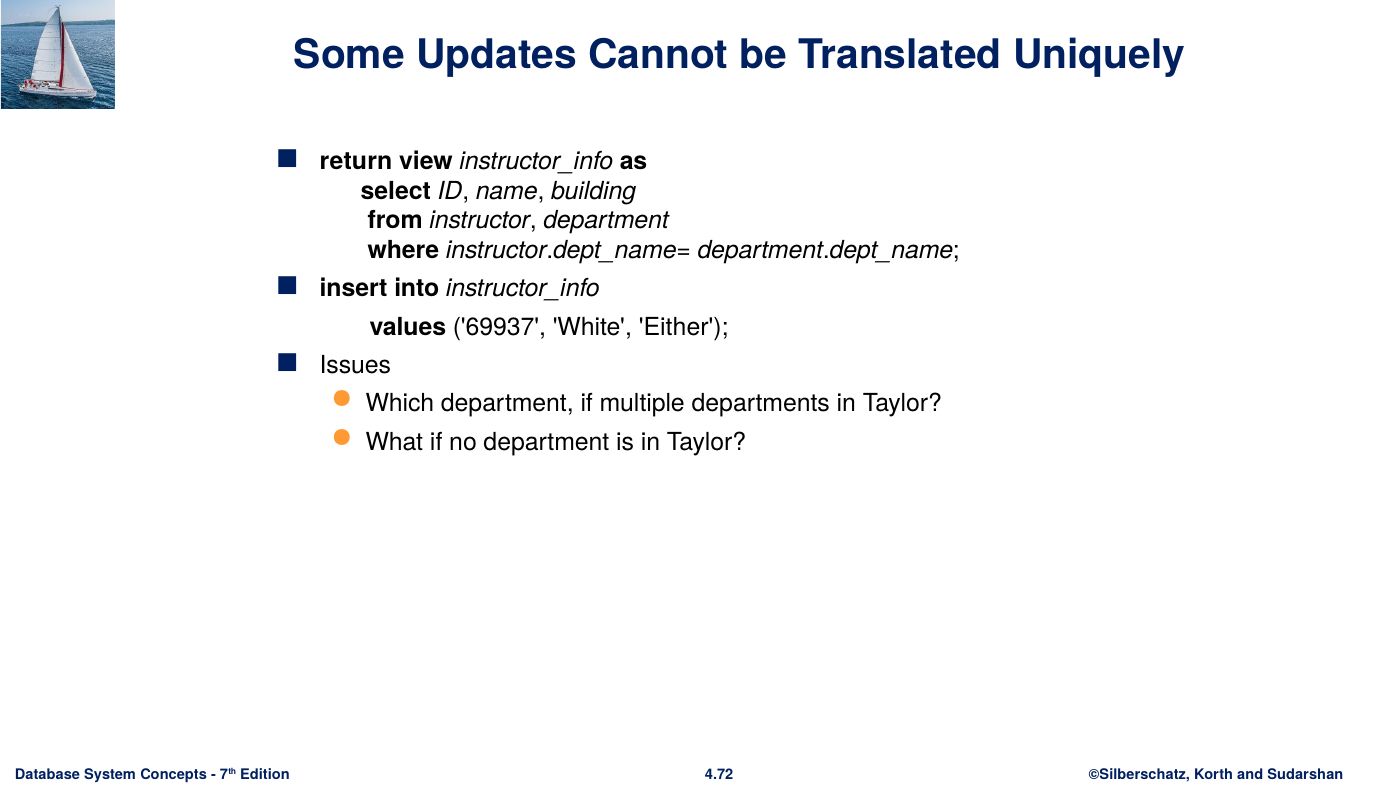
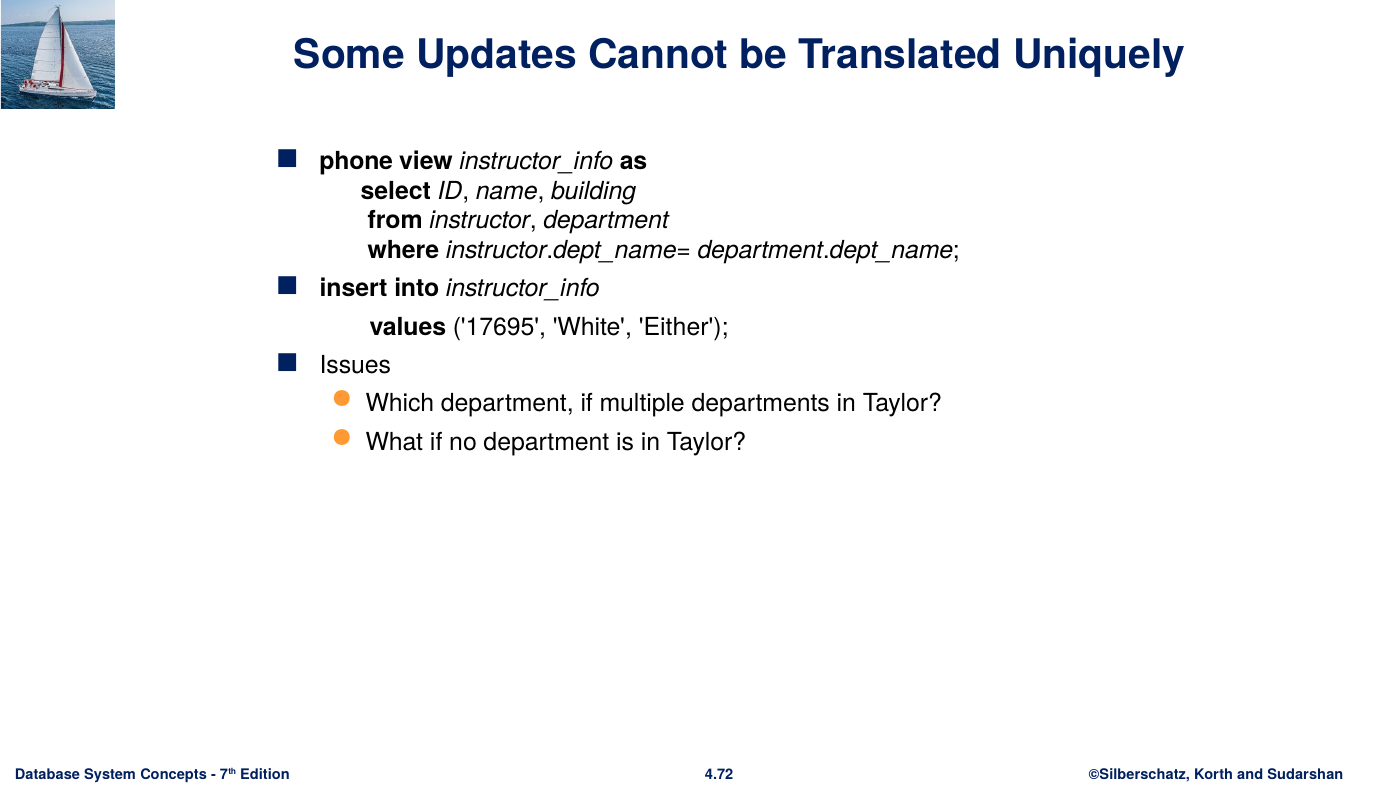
return: return -> phone (356, 161)
69937: 69937 -> 17695 (499, 327)
